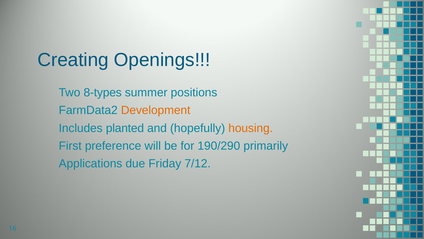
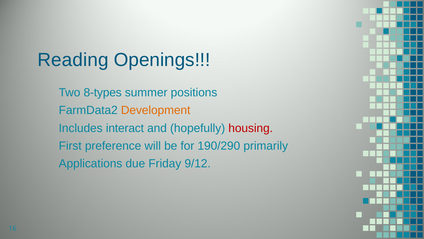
Creating: Creating -> Reading (73, 60)
planted: planted -> interact (125, 128)
housing colour: orange -> red (251, 128)
7/12: 7/12 -> 9/12 (198, 163)
